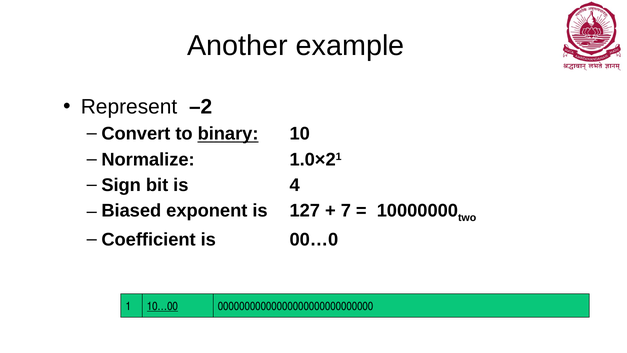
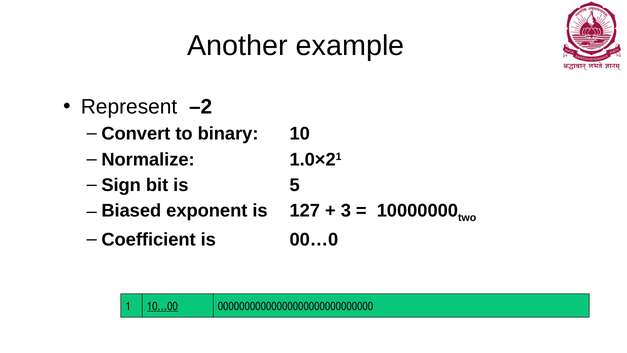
binary underline: present -> none (228, 134)
4: 4 -> 5 (295, 185)
7: 7 -> 3 (346, 211)
